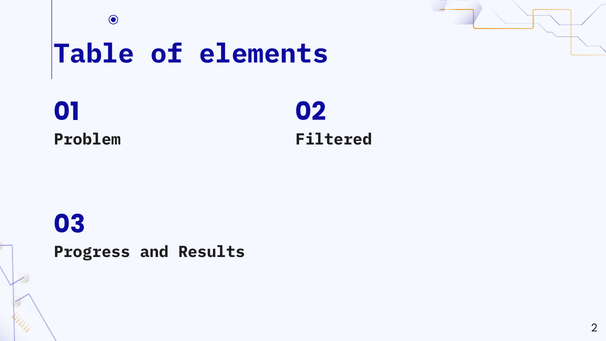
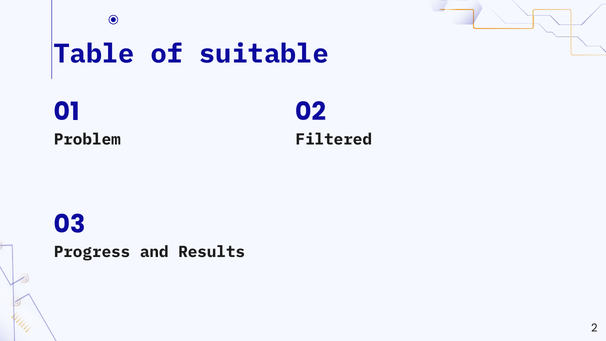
elements: elements -> suitable (264, 54)
